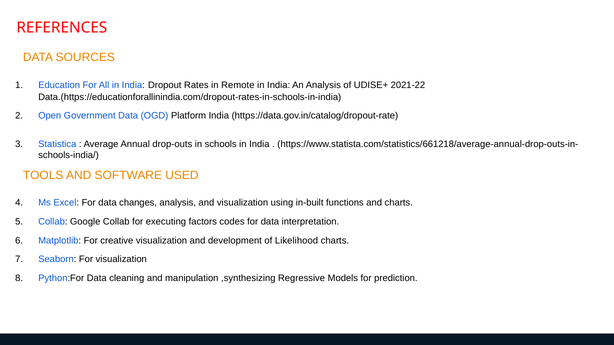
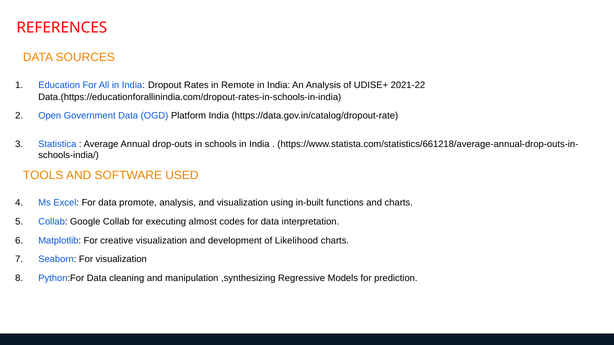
changes: changes -> promote (138, 203)
factors: factors -> almost (203, 222)
